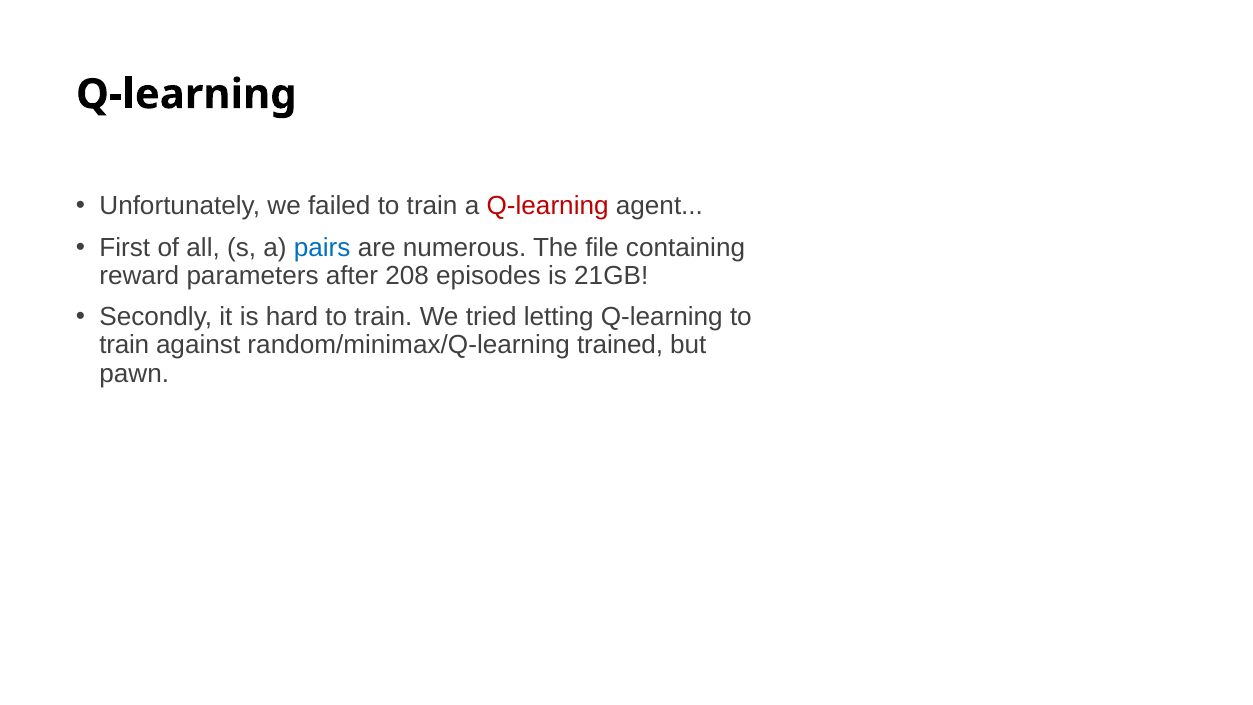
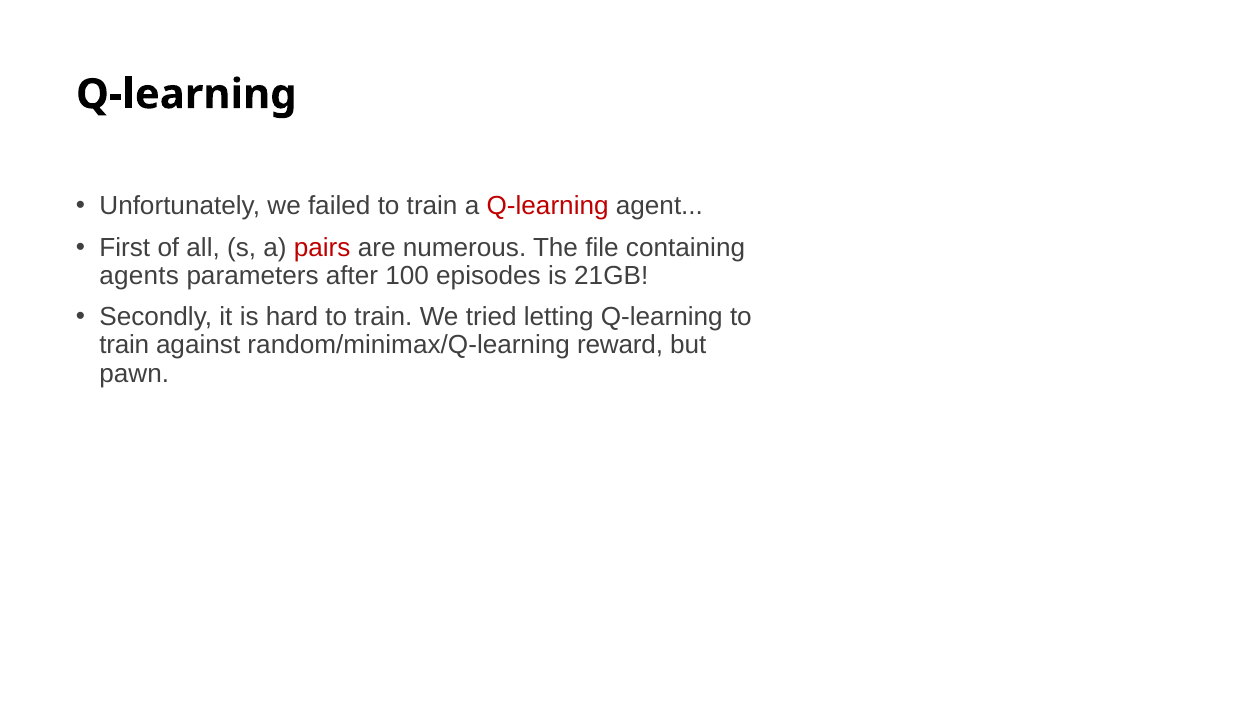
pairs colour: blue -> red (322, 248)
reward: reward -> agents (139, 276)
208: 208 -> 100 (407, 276)
trained: trained -> reward (620, 345)
